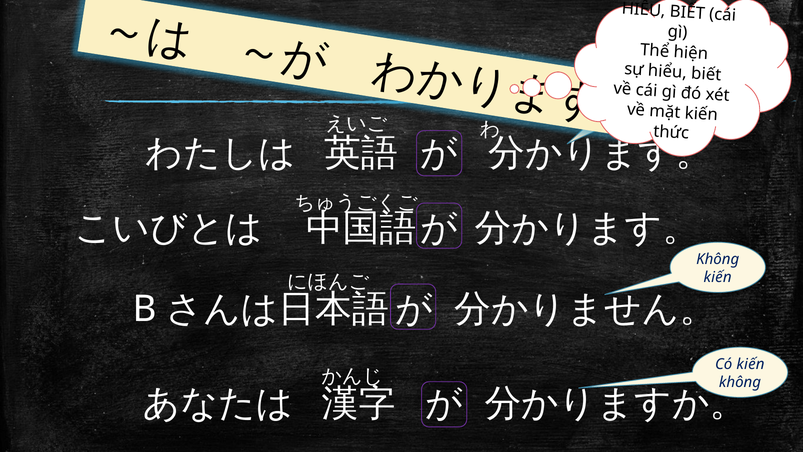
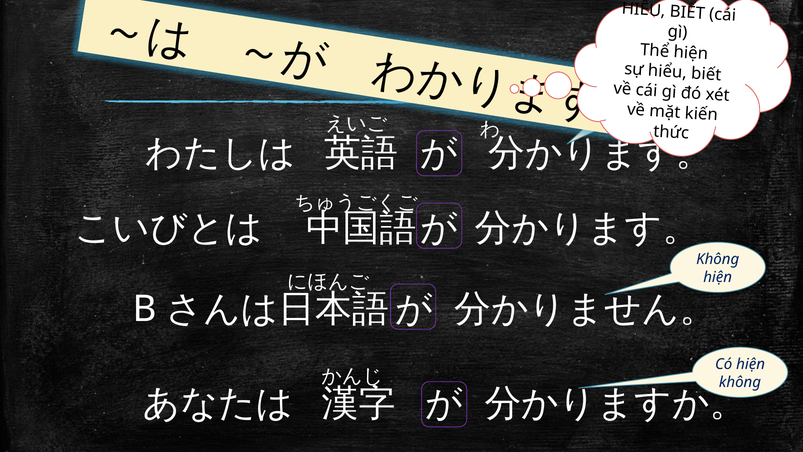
kiến: kiến -> hiện (718, 277)
Có kiến: kiến -> hiện (751, 364)
